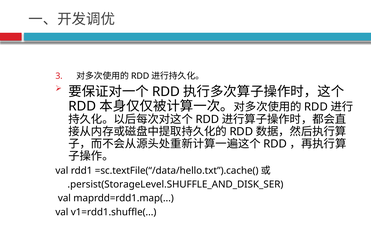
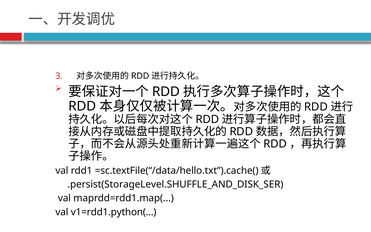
v1=rdd1.shuffle(: v1=rdd1.shuffle( -> v1=rdd1.python( (114, 212)
